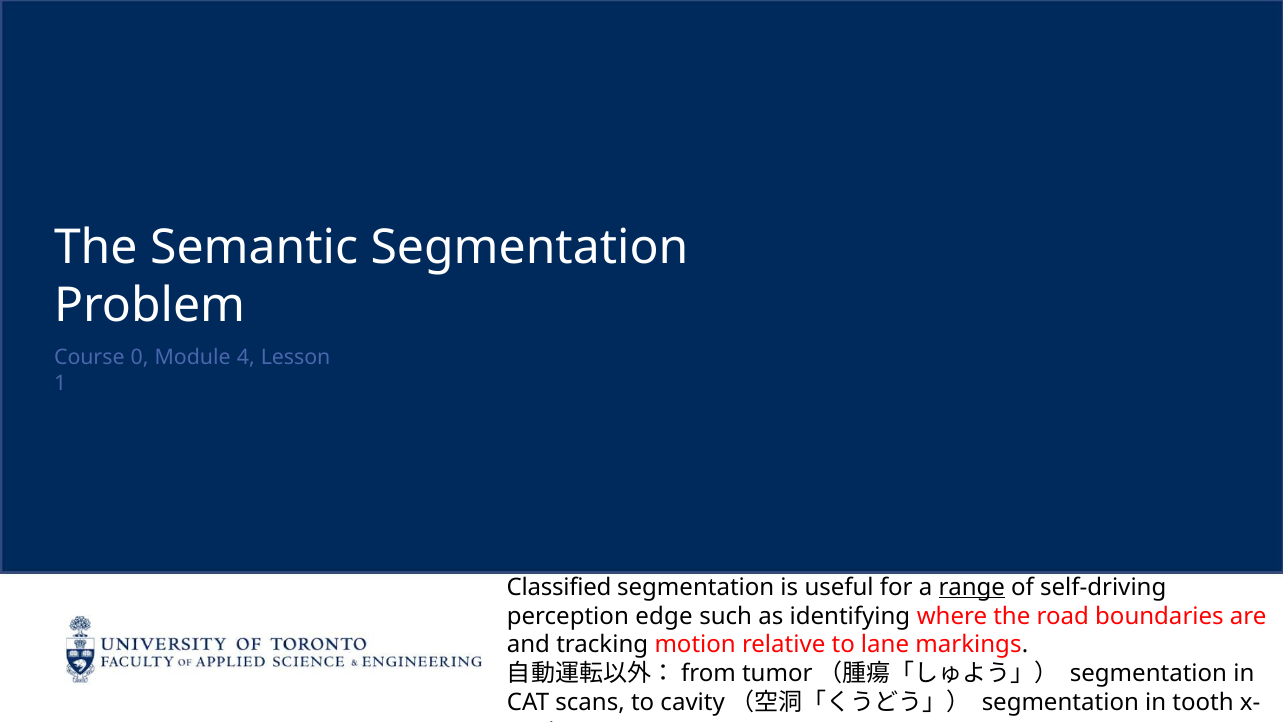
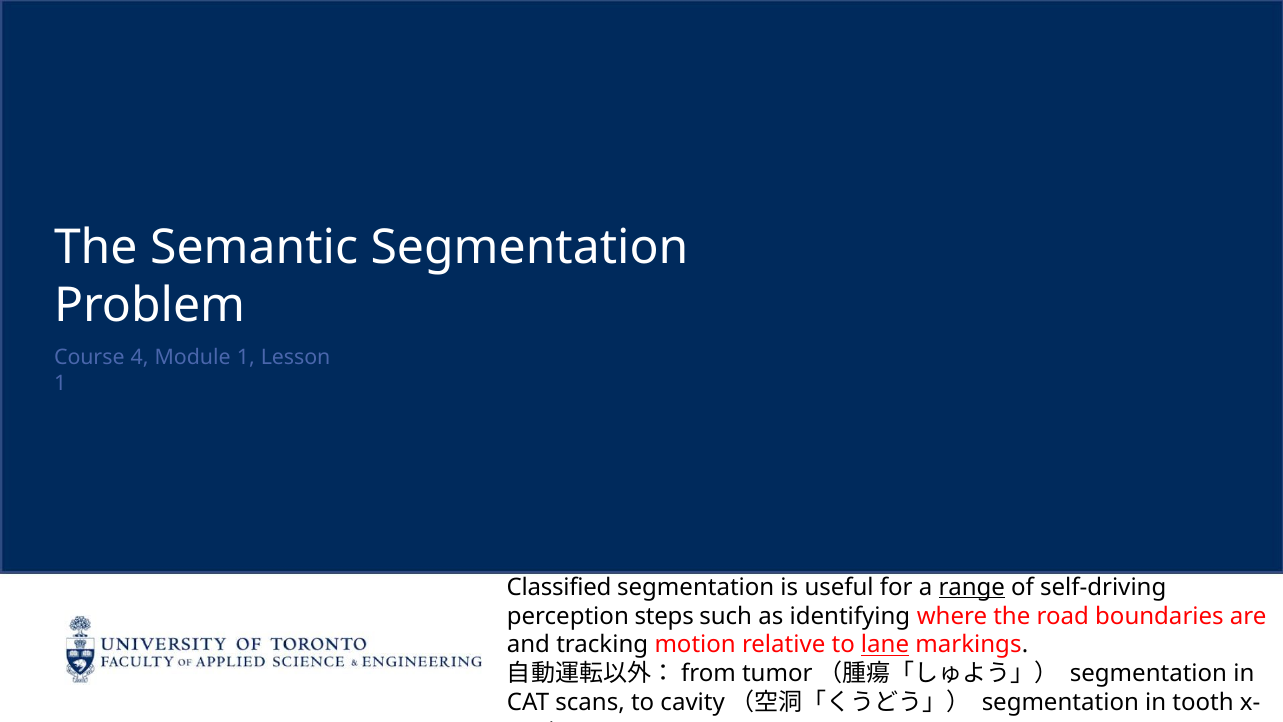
0: 0 -> 4 (140, 357)
Module 4: 4 -> 1 (246, 357)
edge: edge -> steps (664, 616)
lane underline: none -> present (885, 645)
